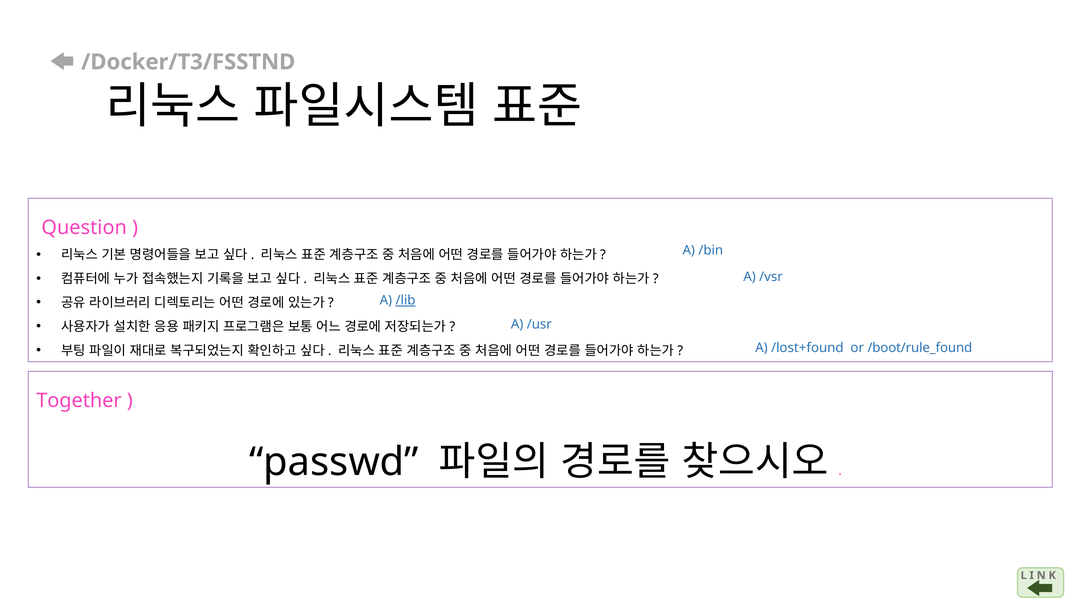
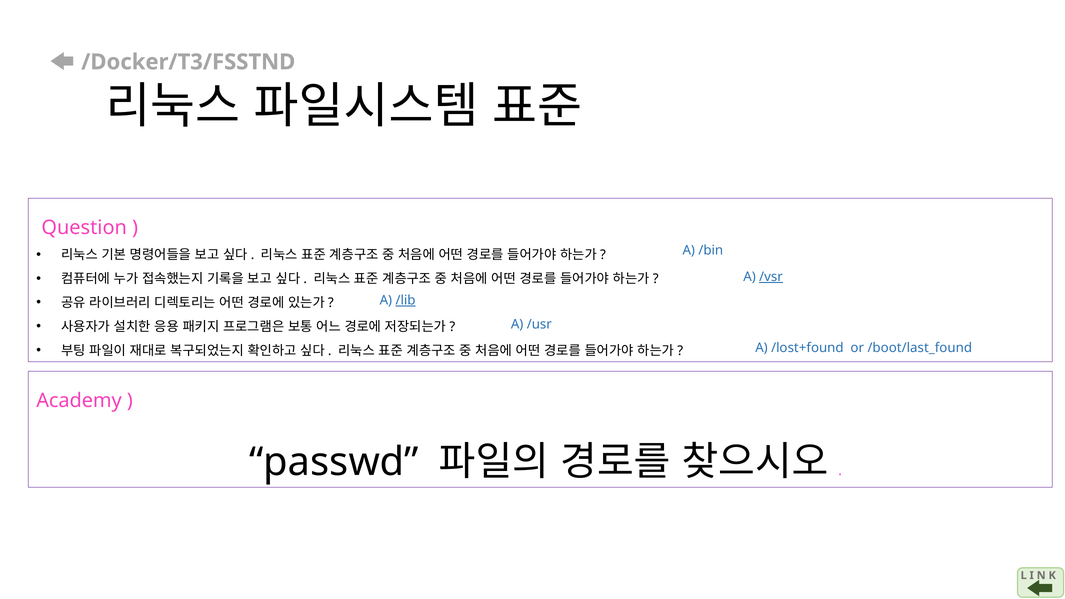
/vsr underline: none -> present (771, 277)
/boot/rule_found: /boot/rule_found -> /boot/last_found (920, 348)
Together: Together -> Academy (79, 401)
